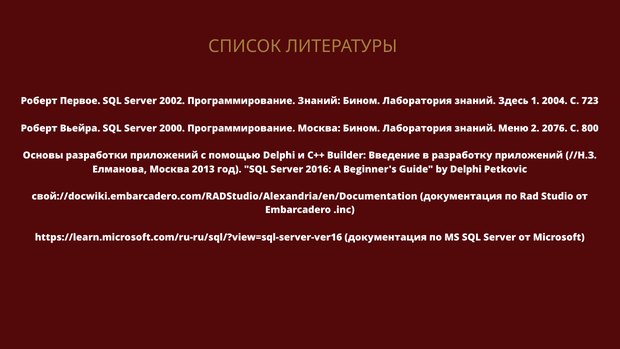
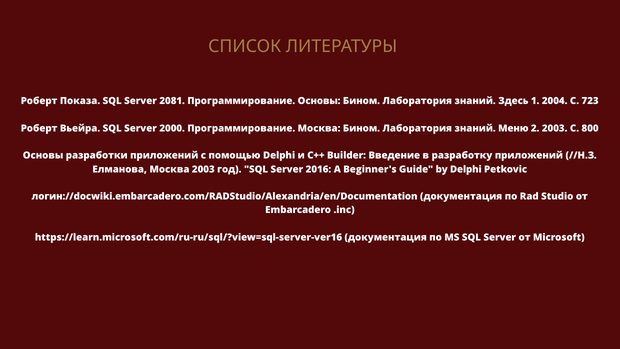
Первое: Первое -> Показа (80, 101)
2002: 2002 -> 2081 (172, 101)
Программирование Знаний: Знаний -> Основы (319, 101)
2 2076: 2076 -> 2003 (555, 128)
Москва 2013: 2013 -> 2003 (203, 169)
свой://docwiki.embarcadero.com/RADStudio/Alexandria/en/Documentation: свой://docwiki.embarcadero.com/RADStudio/Alexandria/en/Documentation -> логин://docwiki.embarcadero.com/RADStudio/Alexandria/en/Documentation (225, 196)
